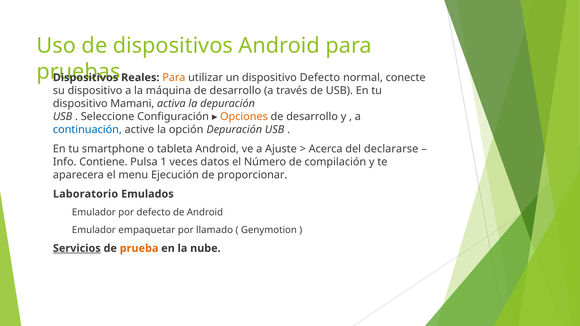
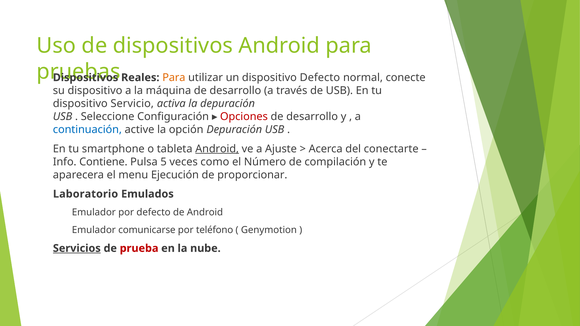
Mamani: Mamani -> Servicio (132, 104)
Opciones colour: orange -> red (244, 117)
Android underline: none -> present (217, 149)
declararse: declararse -> conectarte (391, 149)
1: 1 -> 5 (164, 162)
datos: datos -> como (215, 162)
empaquetar: empaquetar -> comunicarse (147, 230)
llamado: llamado -> teléfono (215, 230)
prueba colour: orange -> red (139, 248)
